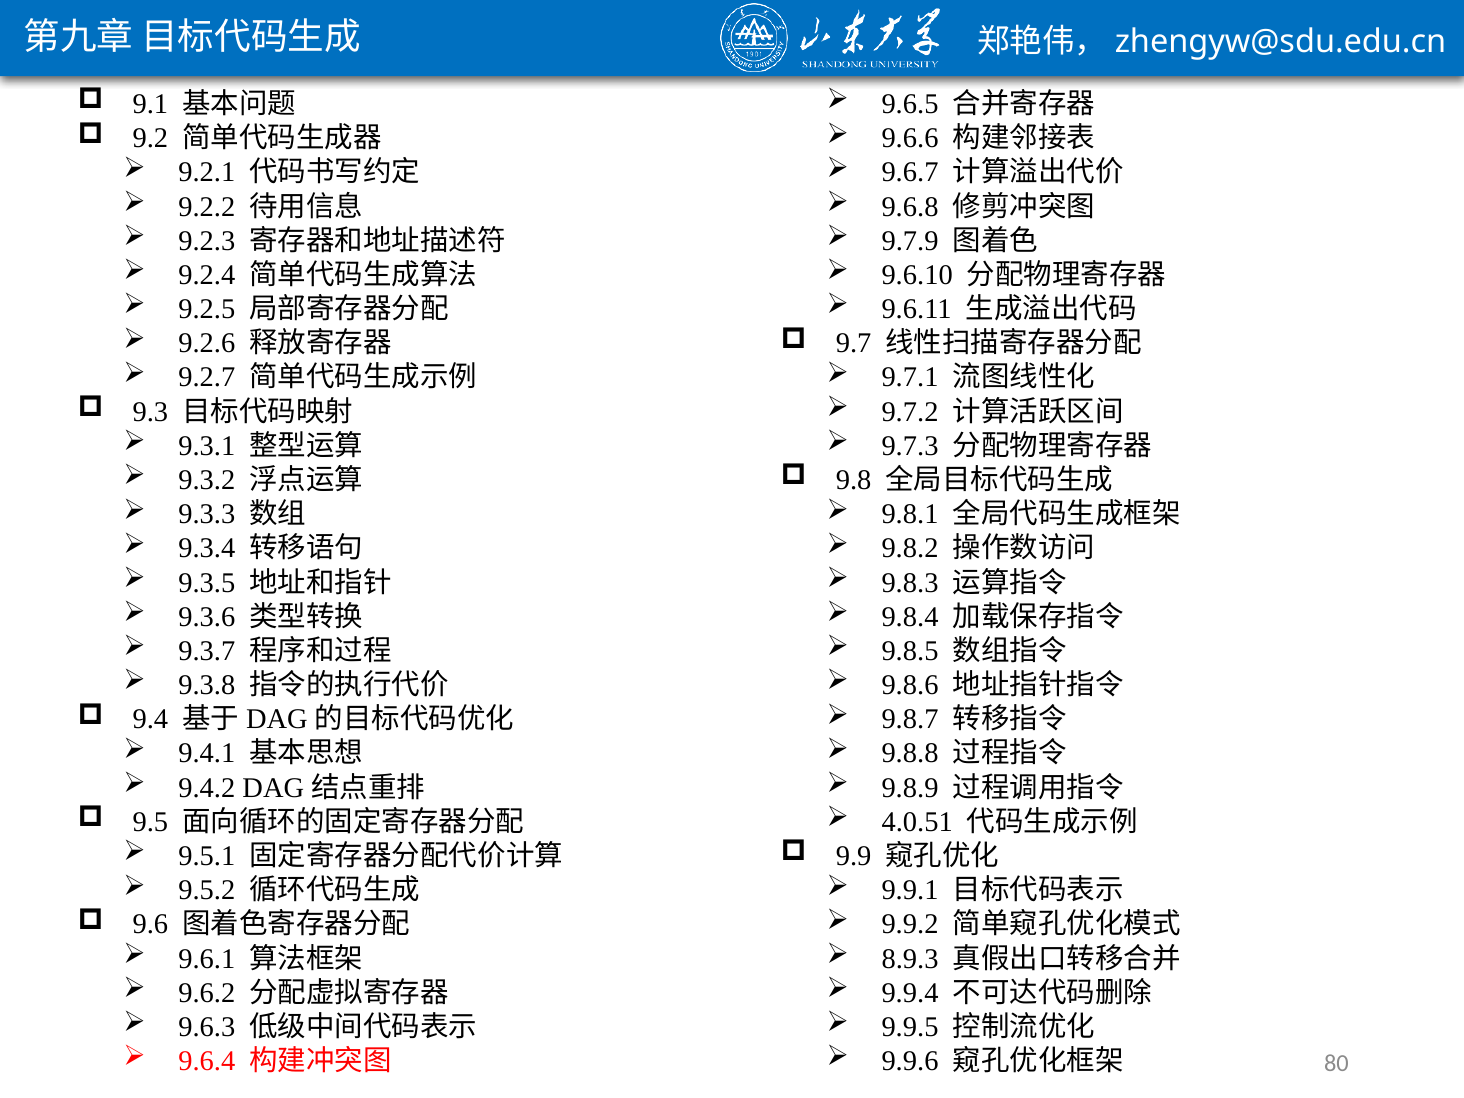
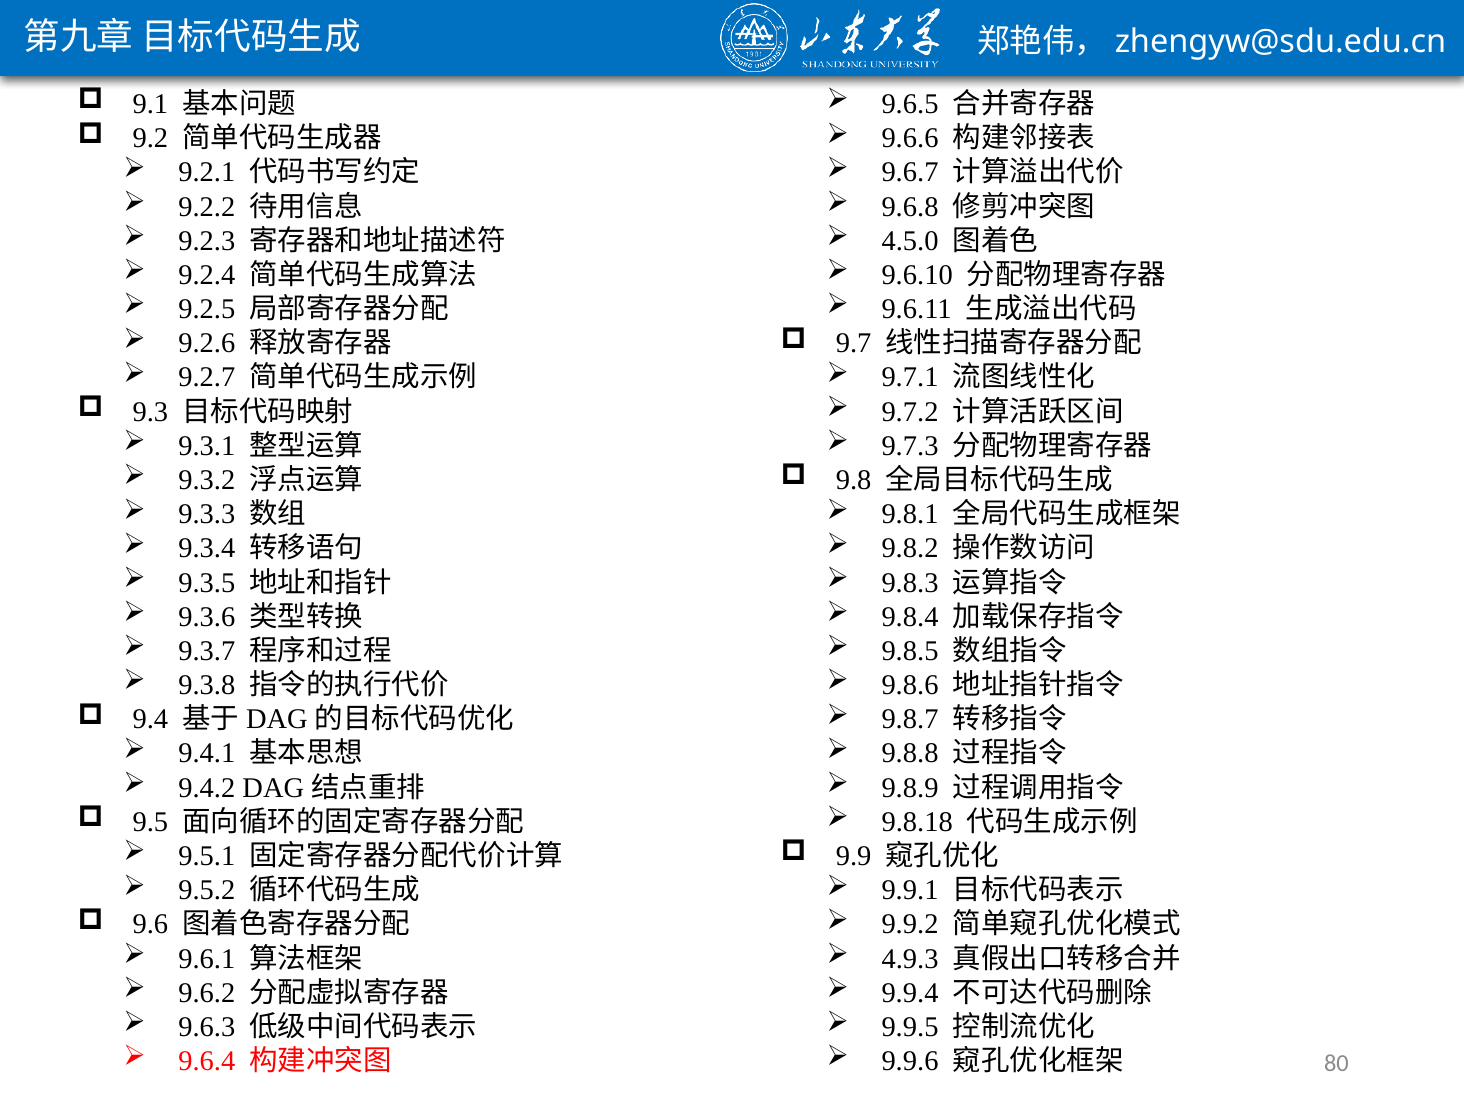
9.7.9: 9.7.9 -> 4.5.0 (910, 241)
4.0.51: 4.0.51 -> 9.8.18 (917, 822)
8.9.3: 8.9.3 -> 4.9.3 (910, 959)
